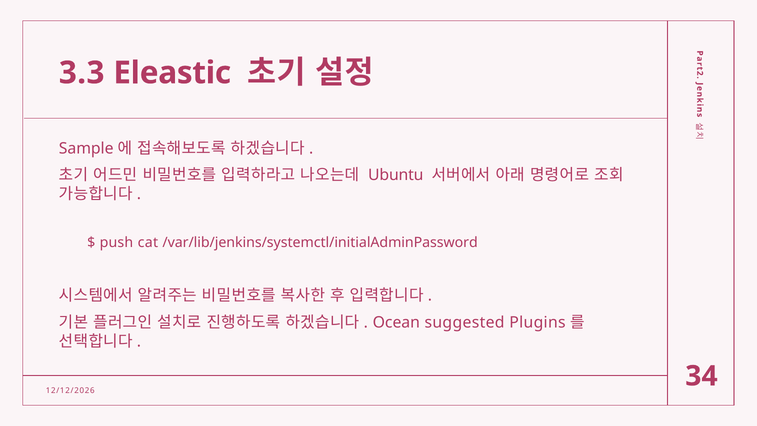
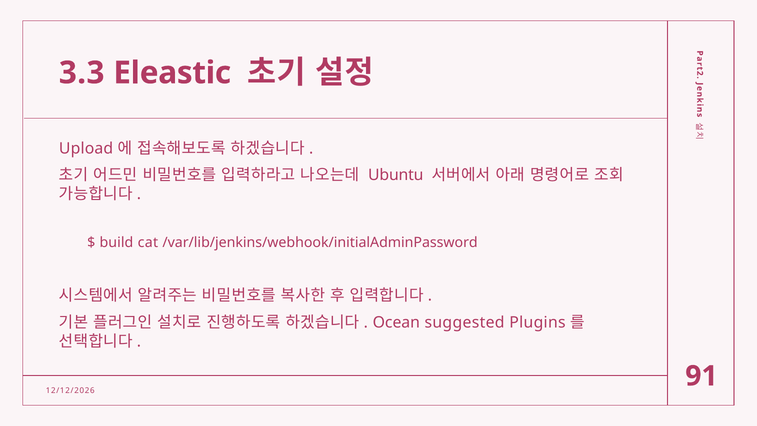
Sample: Sample -> Upload (86, 148)
push: push -> build (116, 243)
/var/lib/jenkins/systemctl/initialAdminPassword: /var/lib/jenkins/systemctl/initialAdminPassword -> /var/lib/jenkins/webhook/initialAdminPassword (320, 243)
34: 34 -> 91 (701, 376)
